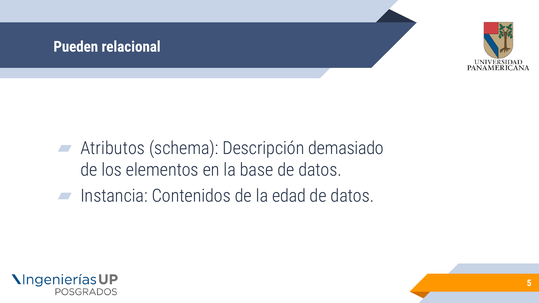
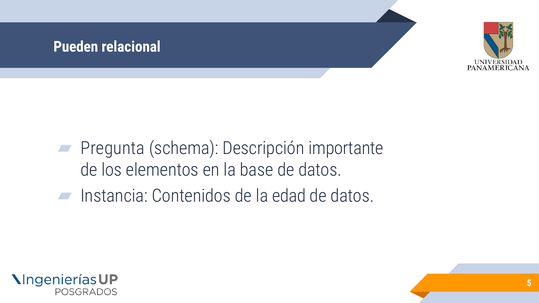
Atributos: Atributos -> Pregunta (113, 148)
demasiado: demasiado -> importante (346, 148)
